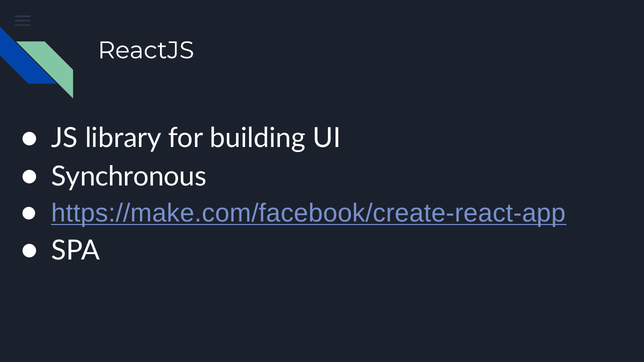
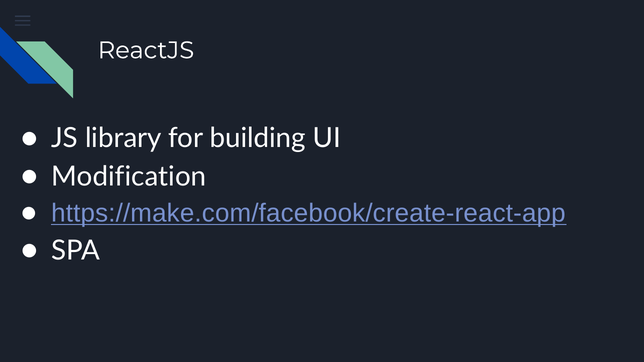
Synchronous: Synchronous -> Modification (129, 177)
